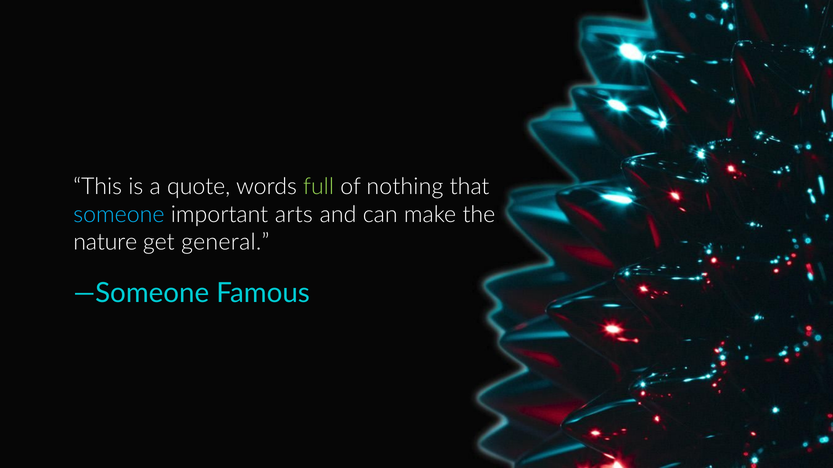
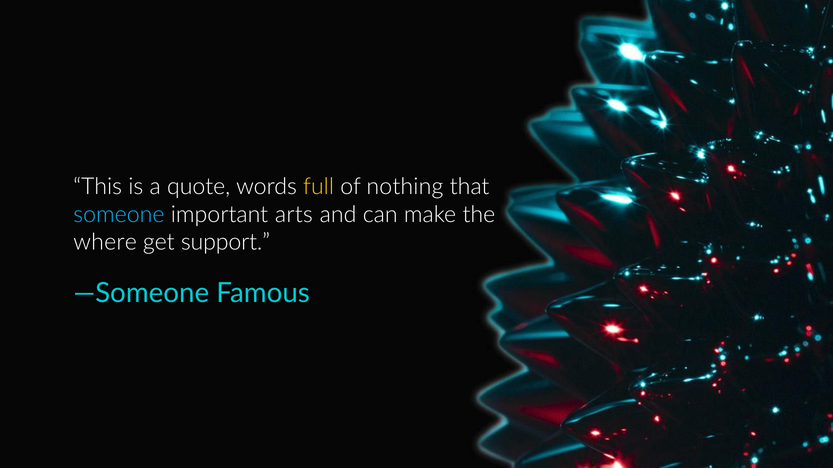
full colour: light green -> yellow (319, 187)
nature: nature -> where (105, 243)
general: general -> support (225, 243)
